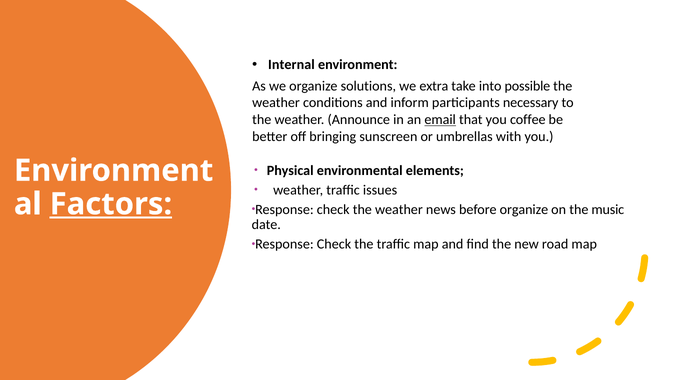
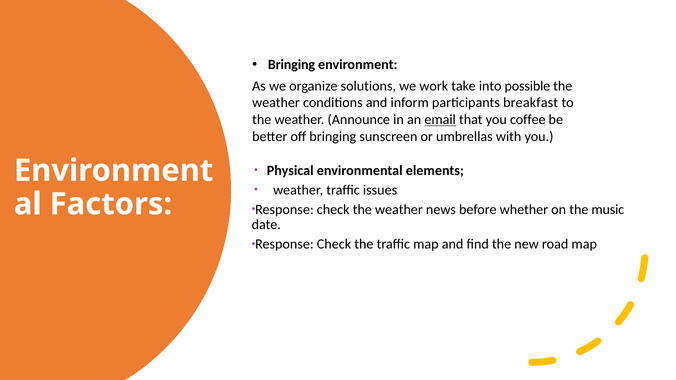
Internal: Internal -> Bringing (292, 65)
extra: extra -> work (434, 86)
necessary: necessary -> breakfast (531, 103)
Factors underline: present -> none (111, 204)
before organize: organize -> whether (524, 210)
